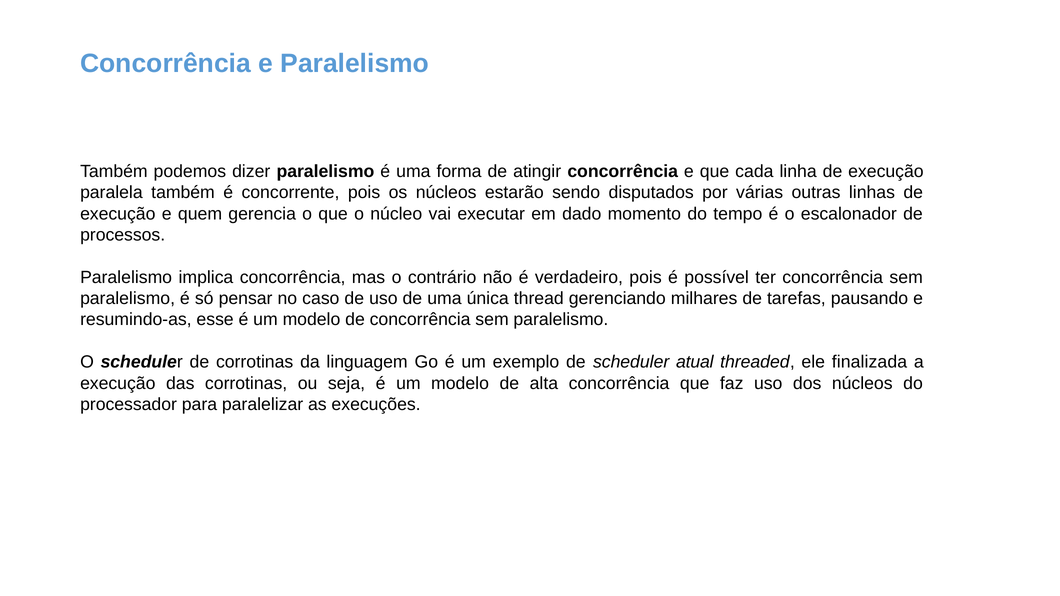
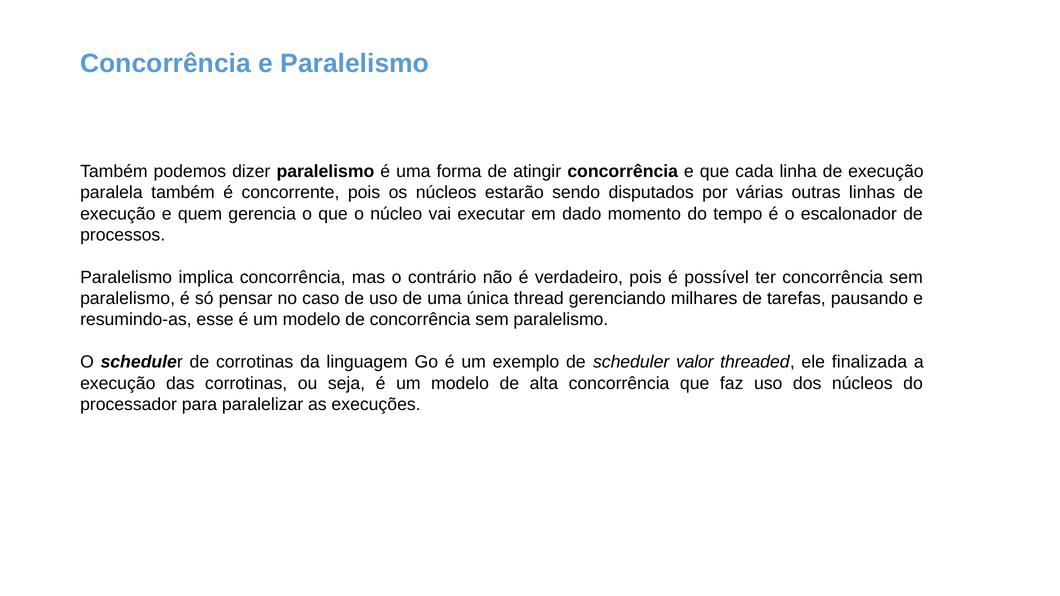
atual: atual -> valor (695, 362)
